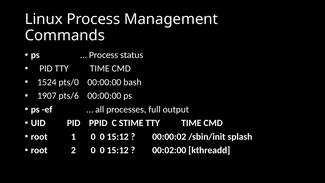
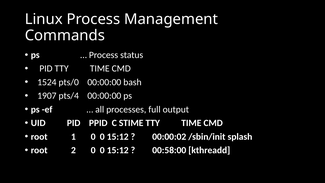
pts/6: pts/6 -> pts/4 (69, 96)
00:02:00: 00:02:00 -> 00:58:00 (169, 150)
